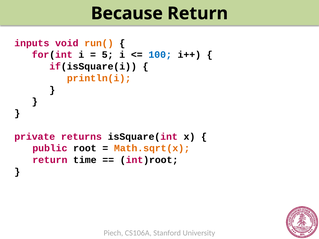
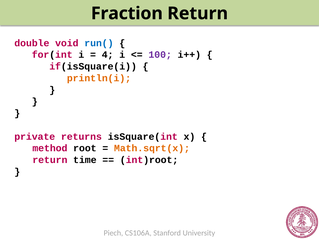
Because: Because -> Fraction (127, 13)
inputs: inputs -> double (32, 43)
run( colour: orange -> blue (99, 43)
5: 5 -> 4 (108, 55)
100 colour: blue -> purple (160, 55)
public: public -> method (50, 148)
